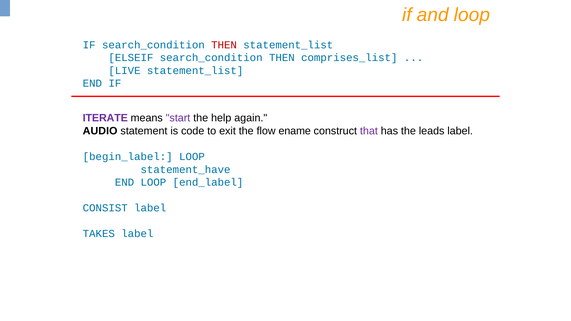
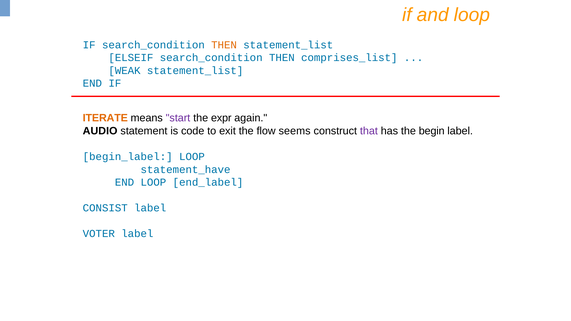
THEN colour: red -> orange (224, 45)
LIVE: LIVE -> WEAK (124, 71)
ITERATE colour: purple -> orange (105, 118)
help: help -> expr (221, 118)
ename: ename -> seems (295, 131)
leads: leads -> begin (432, 131)
TAKES: TAKES -> VOTER (99, 234)
